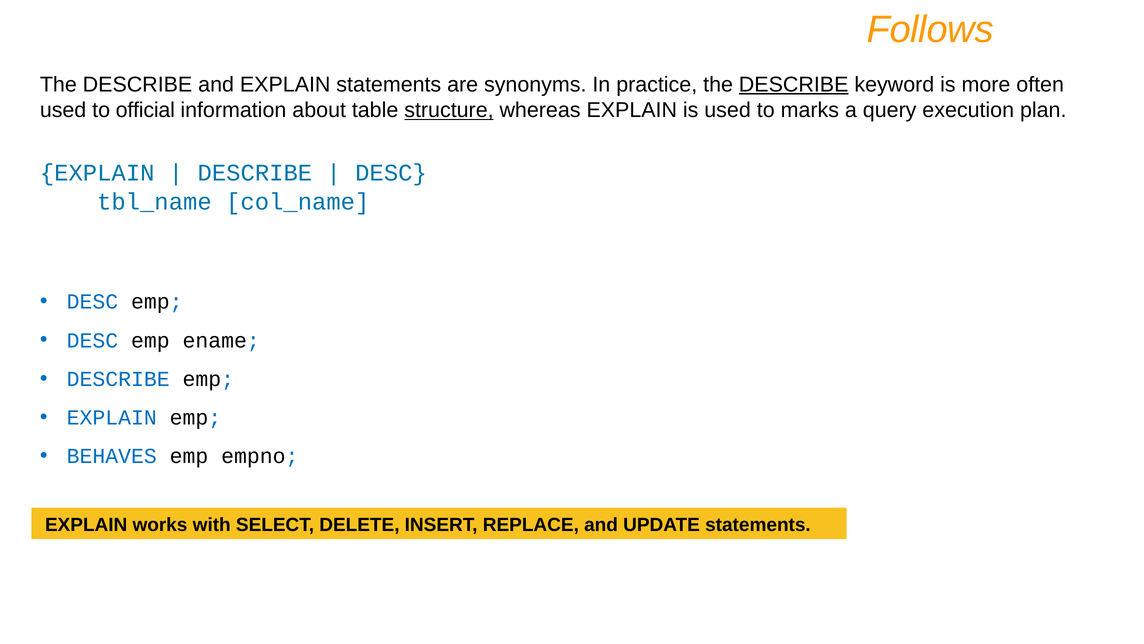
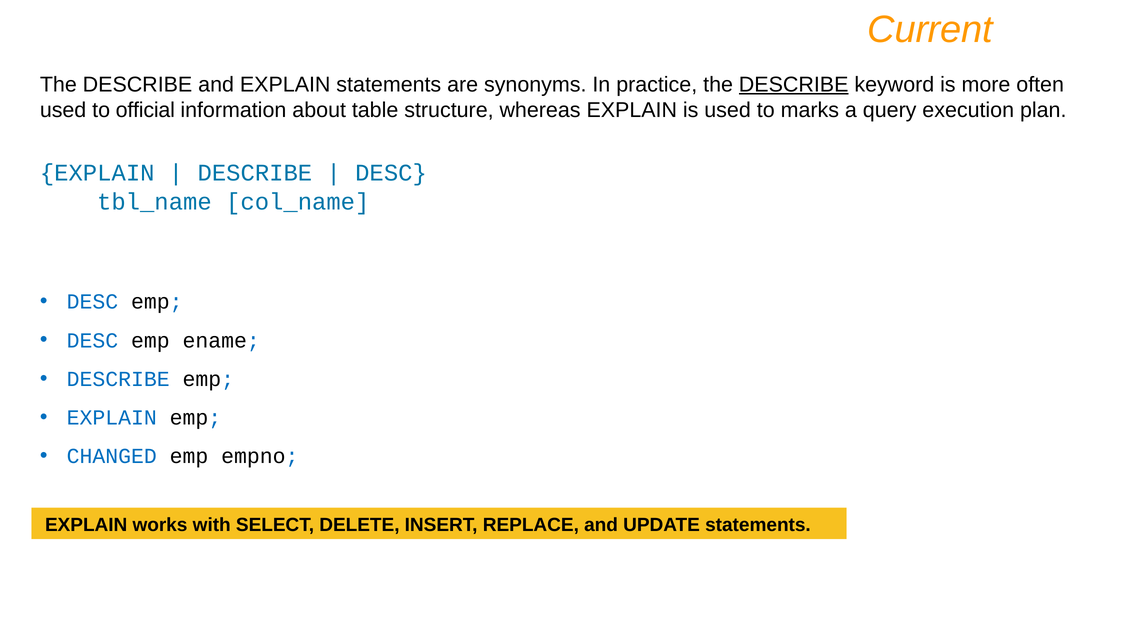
Follows: Follows -> Current (930, 30)
structure underline: present -> none (449, 110)
BEHAVES: BEHAVES -> CHANGED (112, 456)
